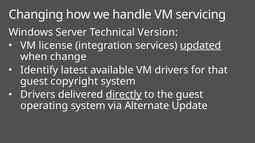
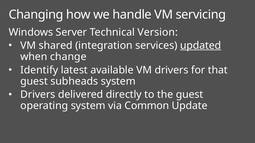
license: license -> shared (56, 46)
copyright: copyright -> subheads (74, 81)
directly underline: present -> none (124, 95)
Alternate: Alternate -> Common (147, 106)
